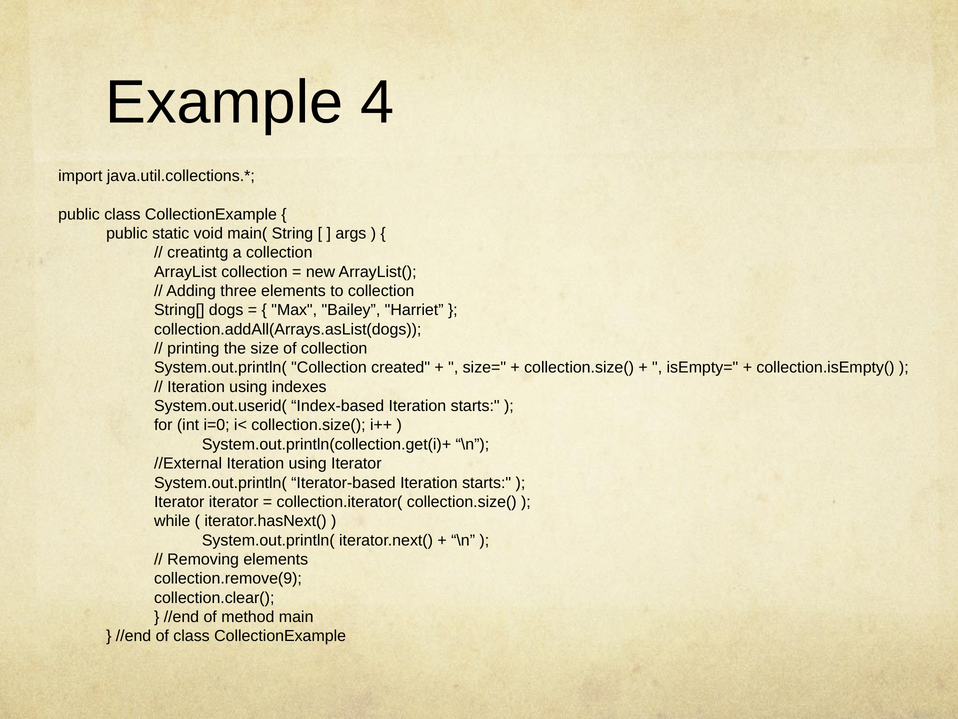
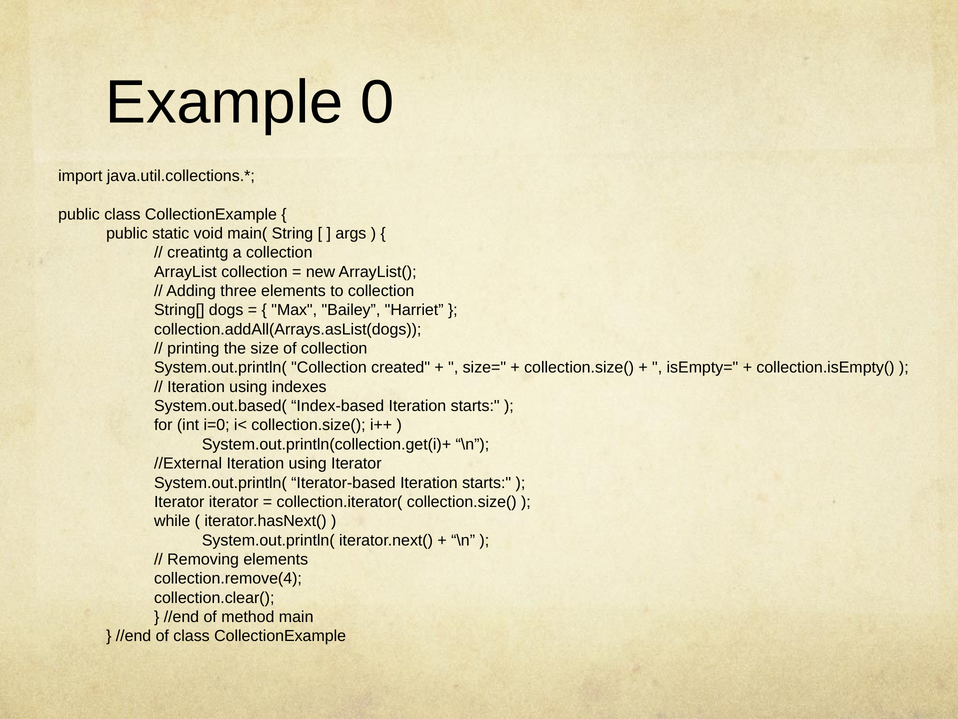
4: 4 -> 0 (377, 102)
System.out.userid(: System.out.userid( -> System.out.based( (220, 406)
collection.remove(9: collection.remove(9 -> collection.remove(4 (228, 578)
